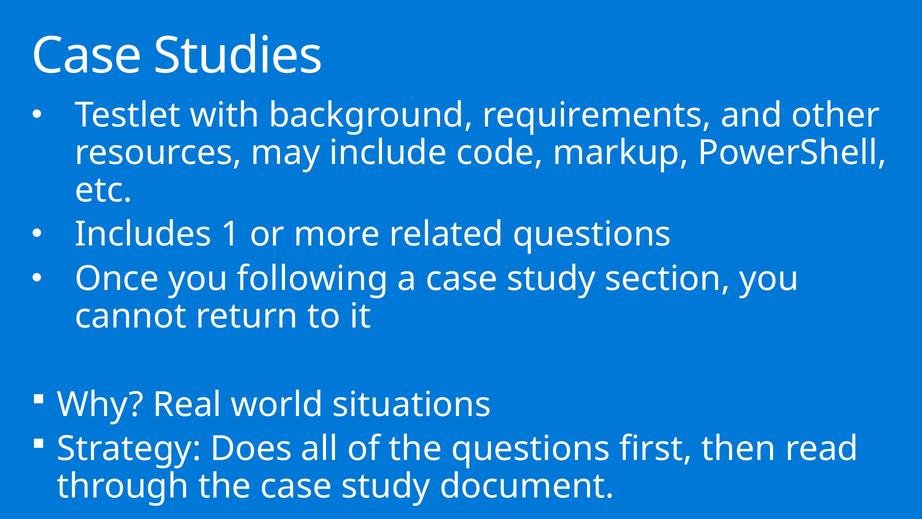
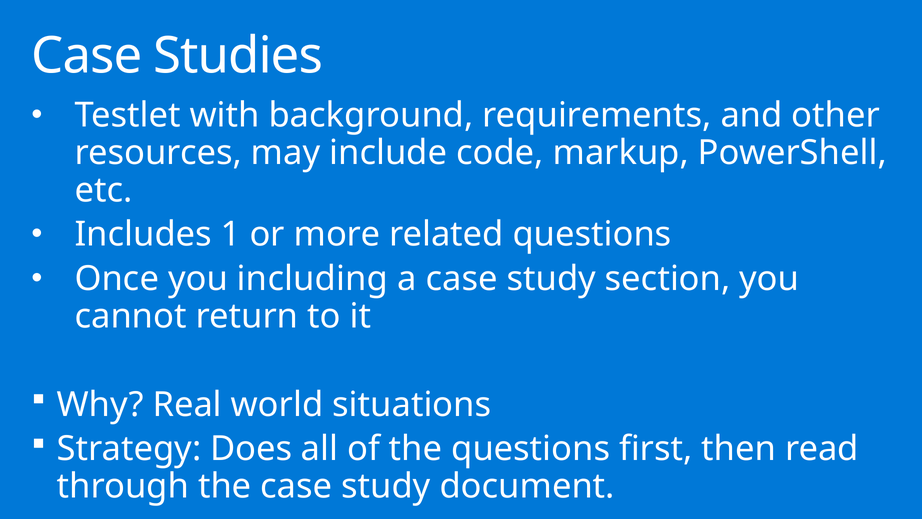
following: following -> including (313, 279)
